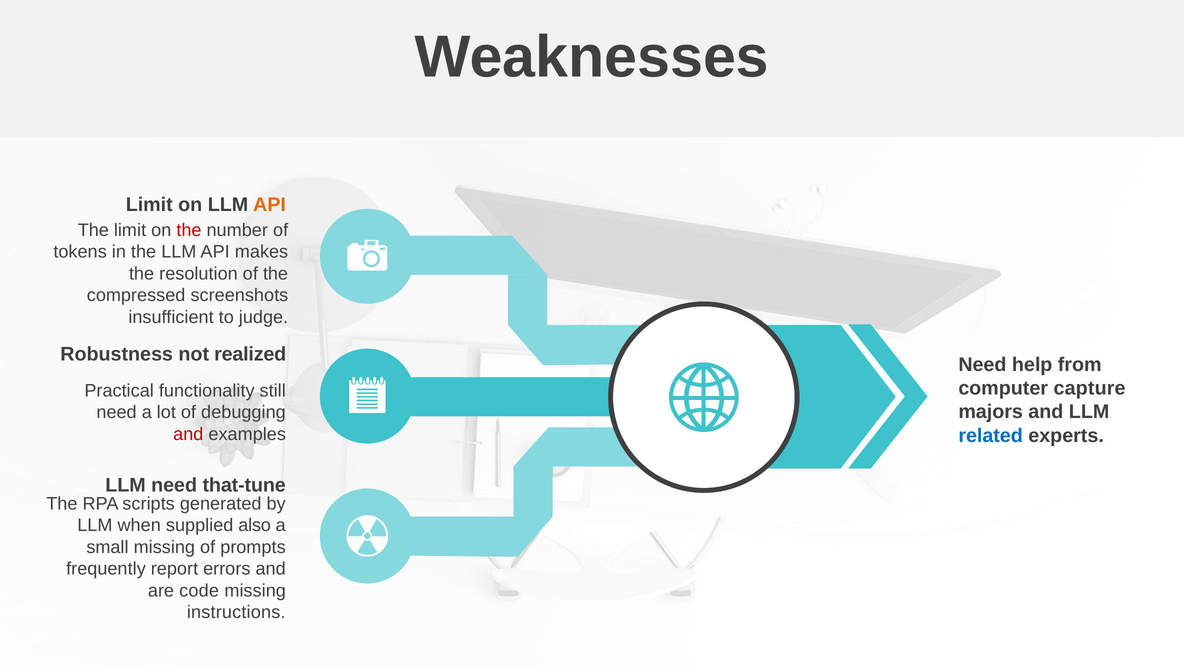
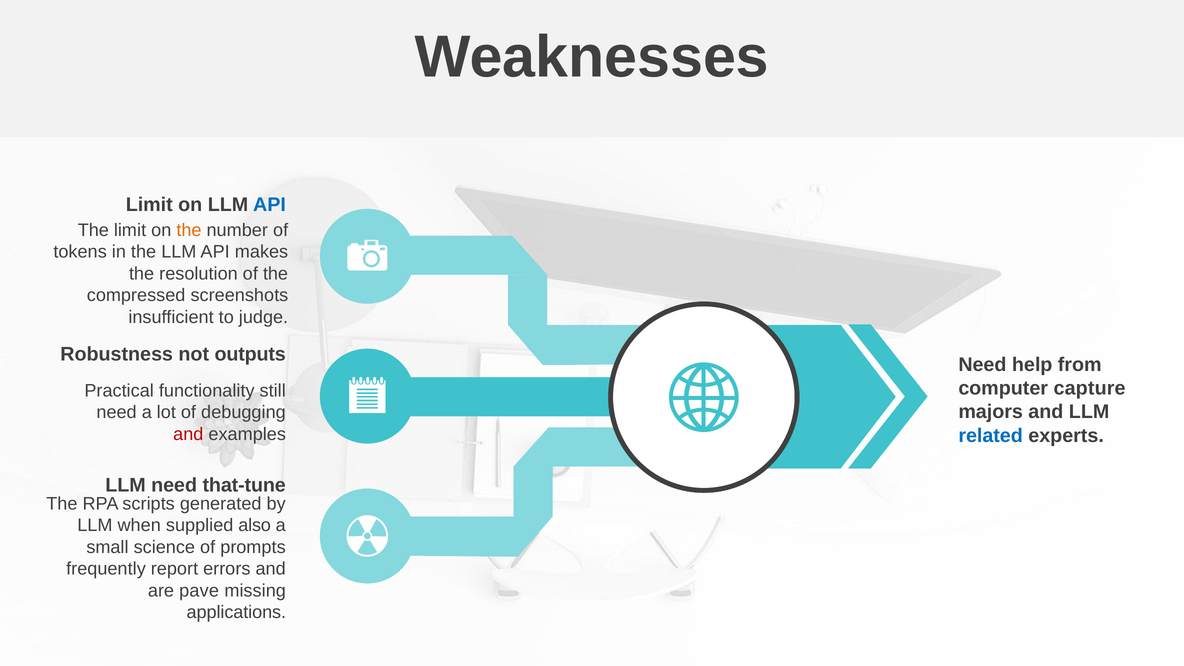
API colour: orange -> blue (270, 205)
the colour: red -> orange (189, 230)
realized: realized -> outputs (250, 354)
small missing: missing -> science (164, 547)
code: code -> pave (199, 591)
instructions: instructions -> applications (236, 612)
